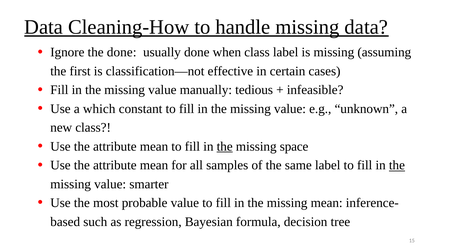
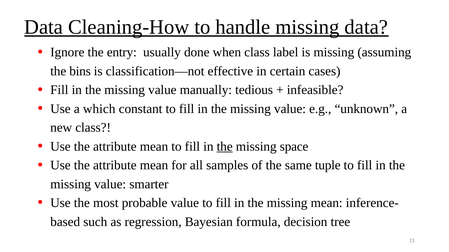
the done: done -> entry (122, 52)
first: first -> bins (80, 71)
same label: label -> tuple (328, 166)
the underline: present -> none (397, 166)
